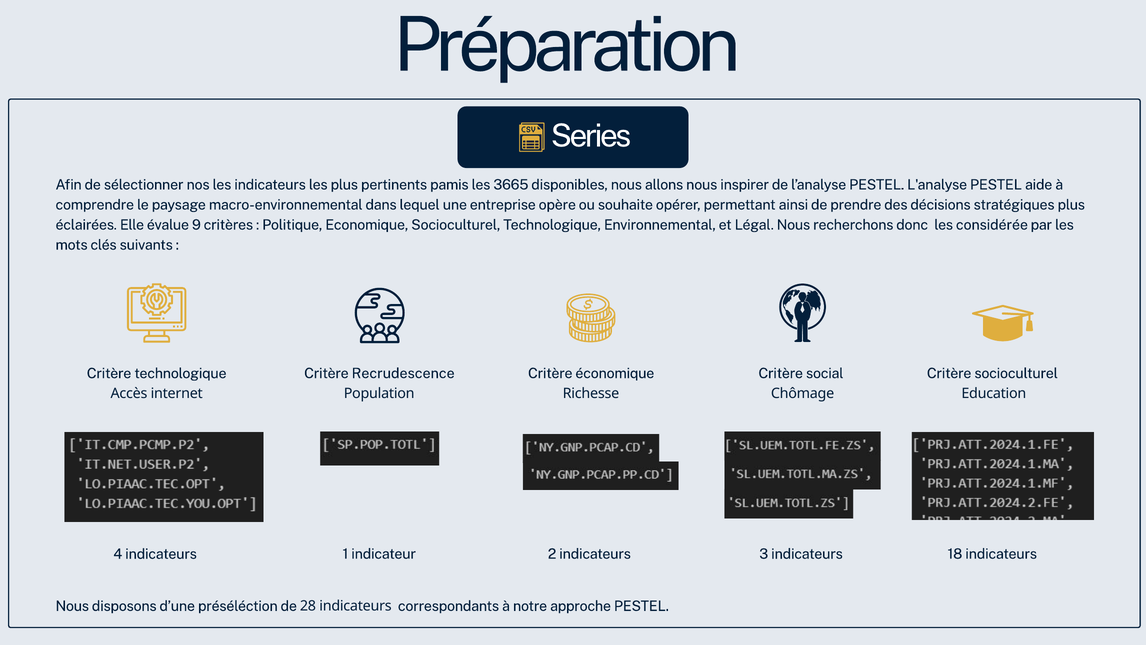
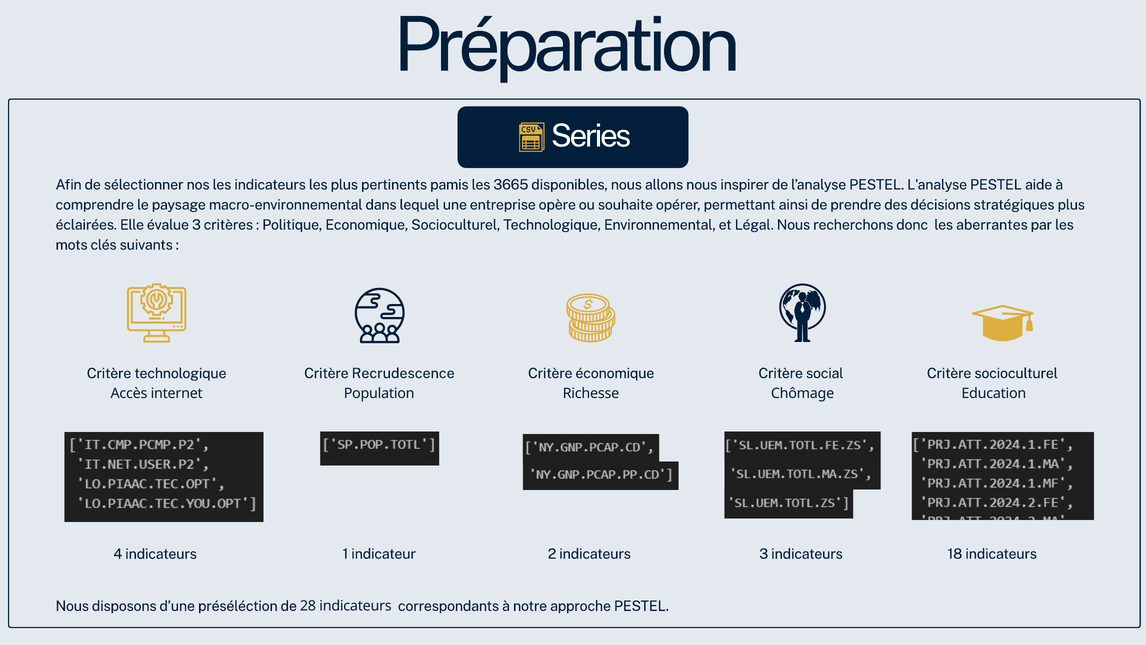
évalue 9: 9 -> 3 (196, 225)
considérée: considérée -> aberrantes (992, 225)
